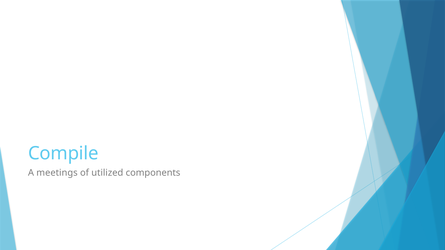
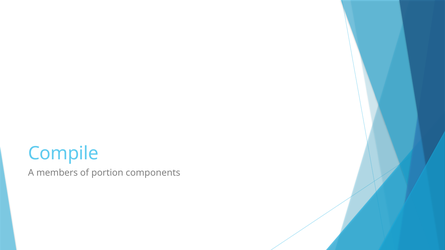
meetings: meetings -> members (57, 173)
utilized: utilized -> portion (107, 173)
